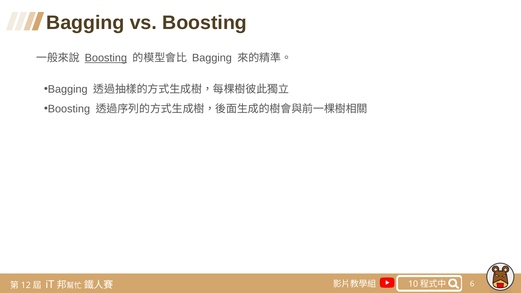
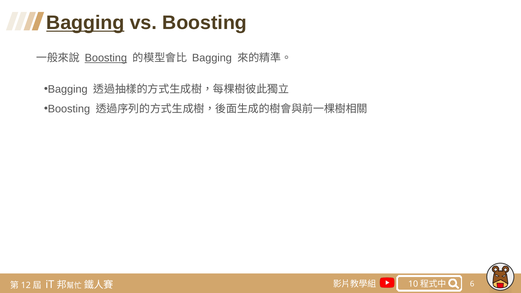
Bagging underline: none -> present (85, 23)
